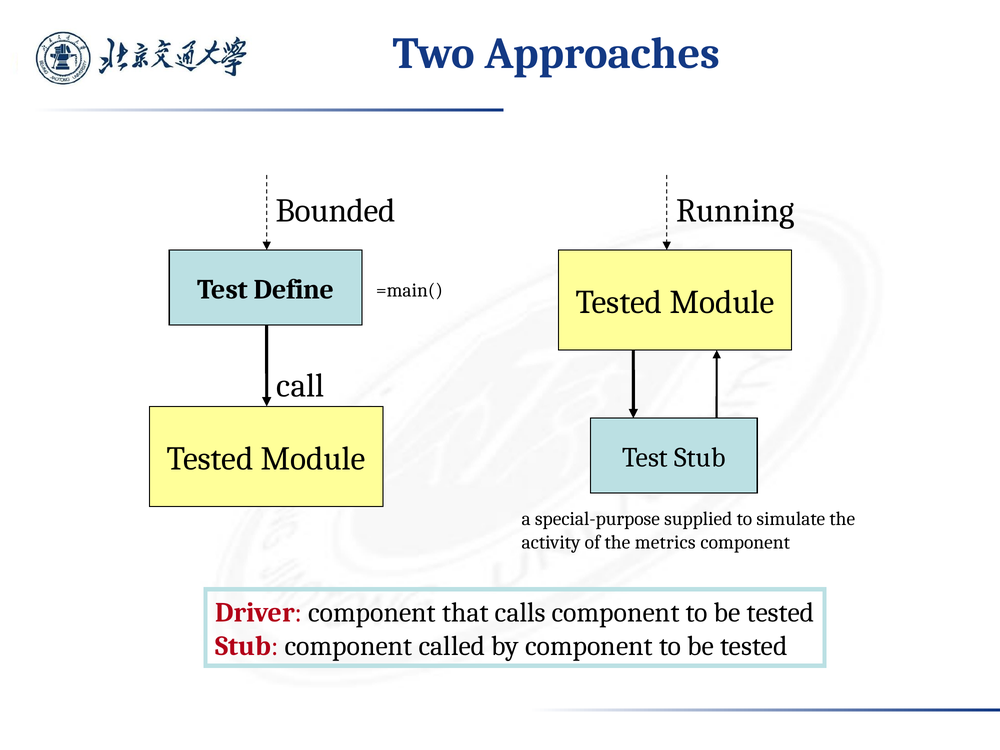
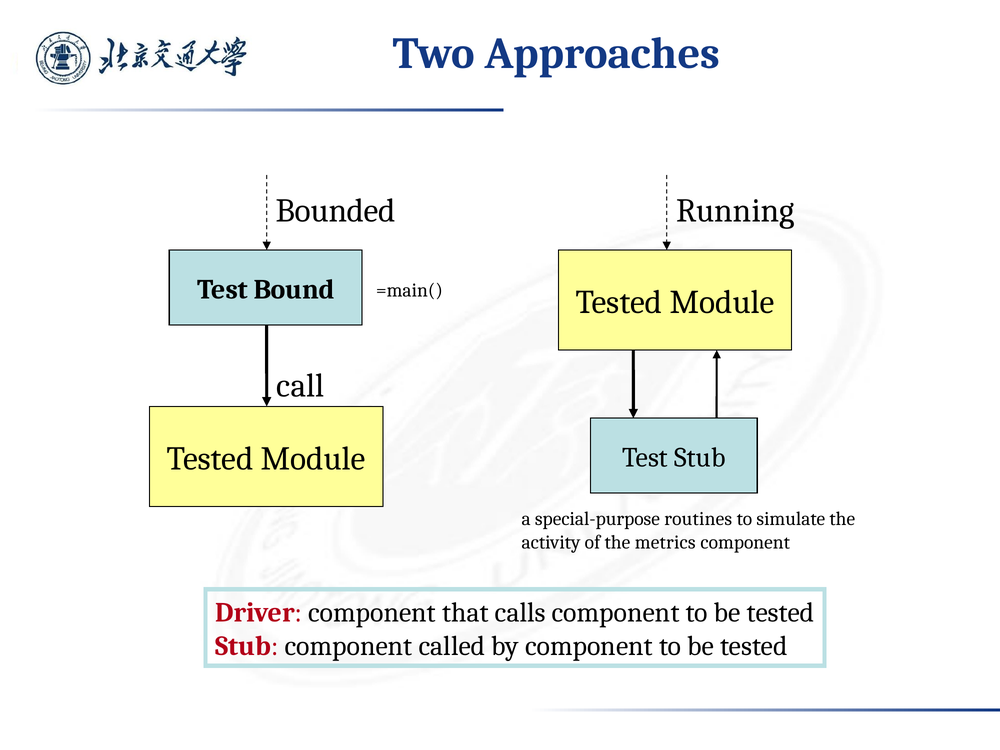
Define: Define -> Bound (294, 289)
supplied: supplied -> routines (698, 519)
